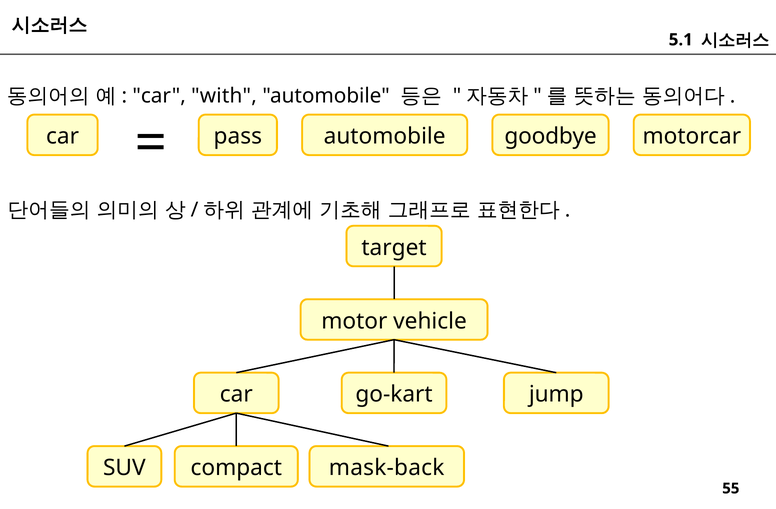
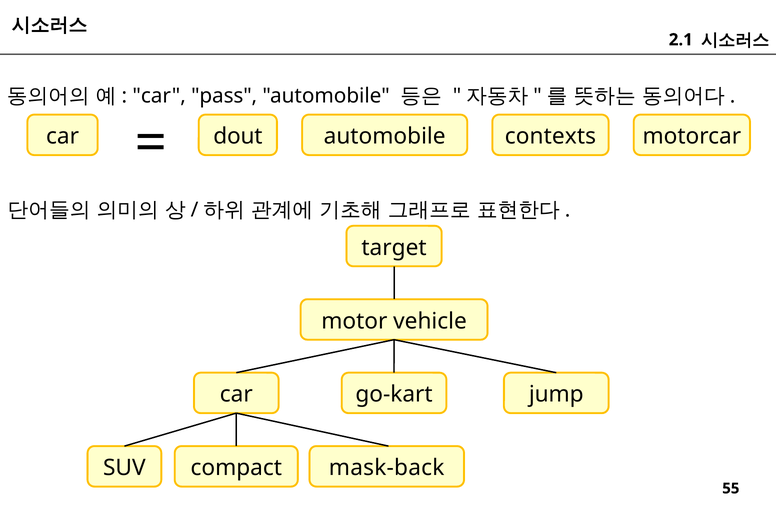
5.1: 5.1 -> 2.1 (681, 40)
with: with -> pass (224, 96)
pass: pass -> dout (238, 137)
goodbye: goodbye -> contexts (550, 137)
